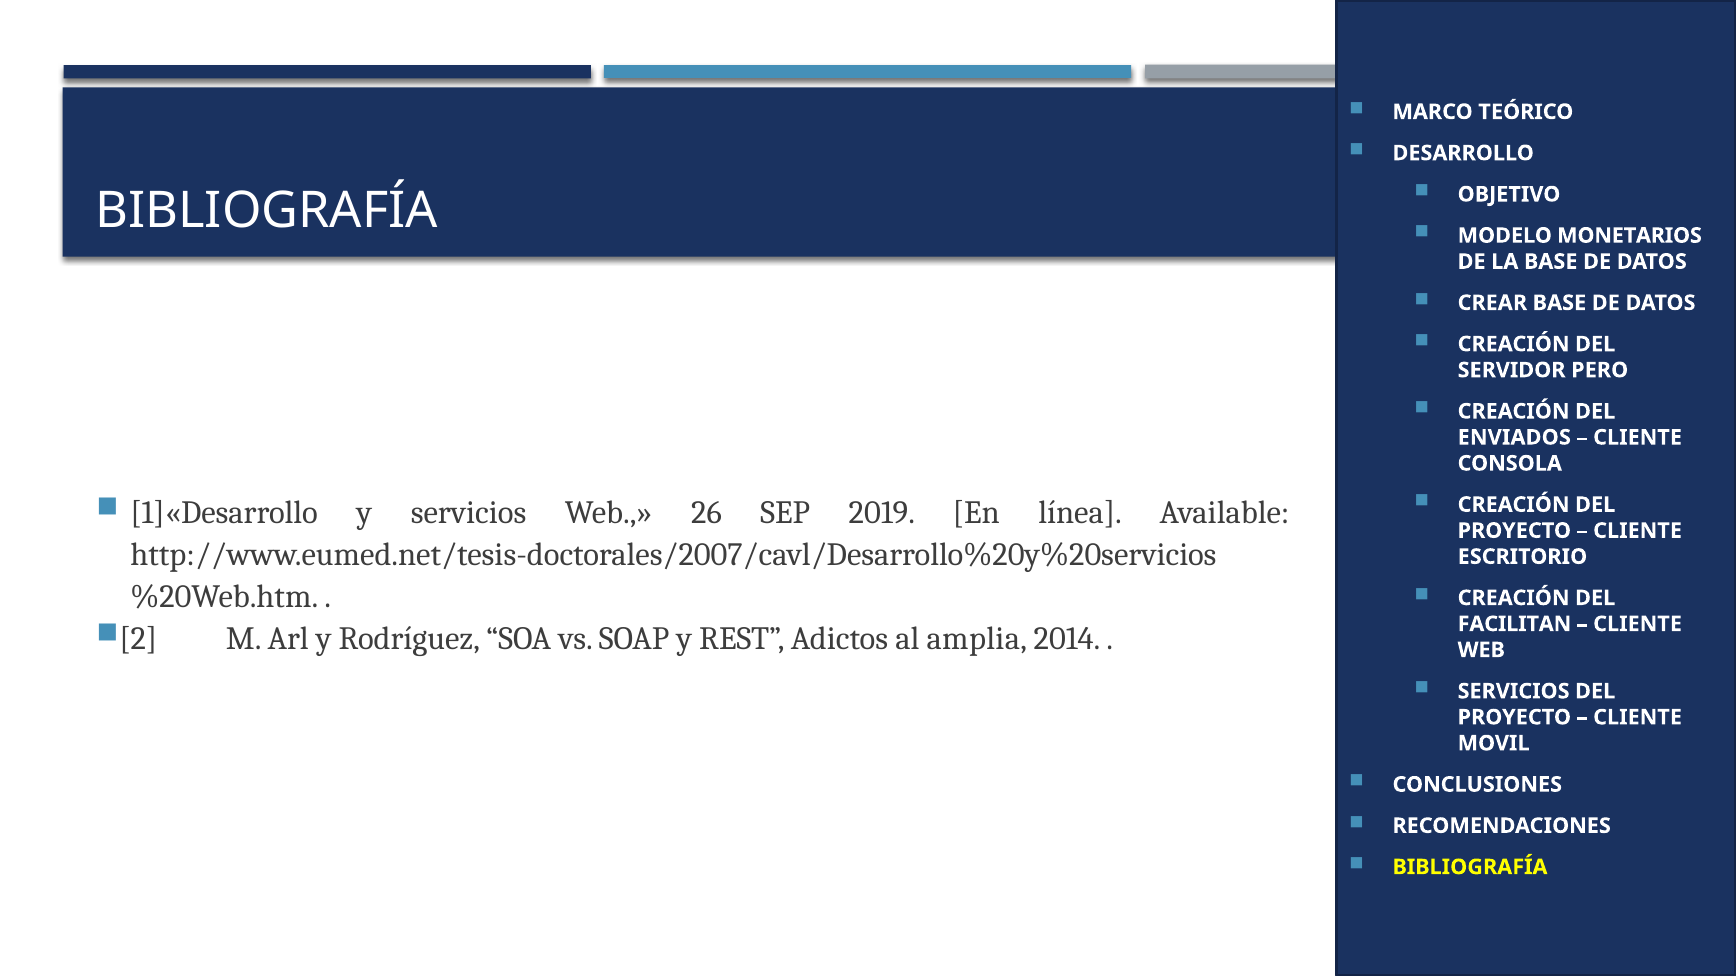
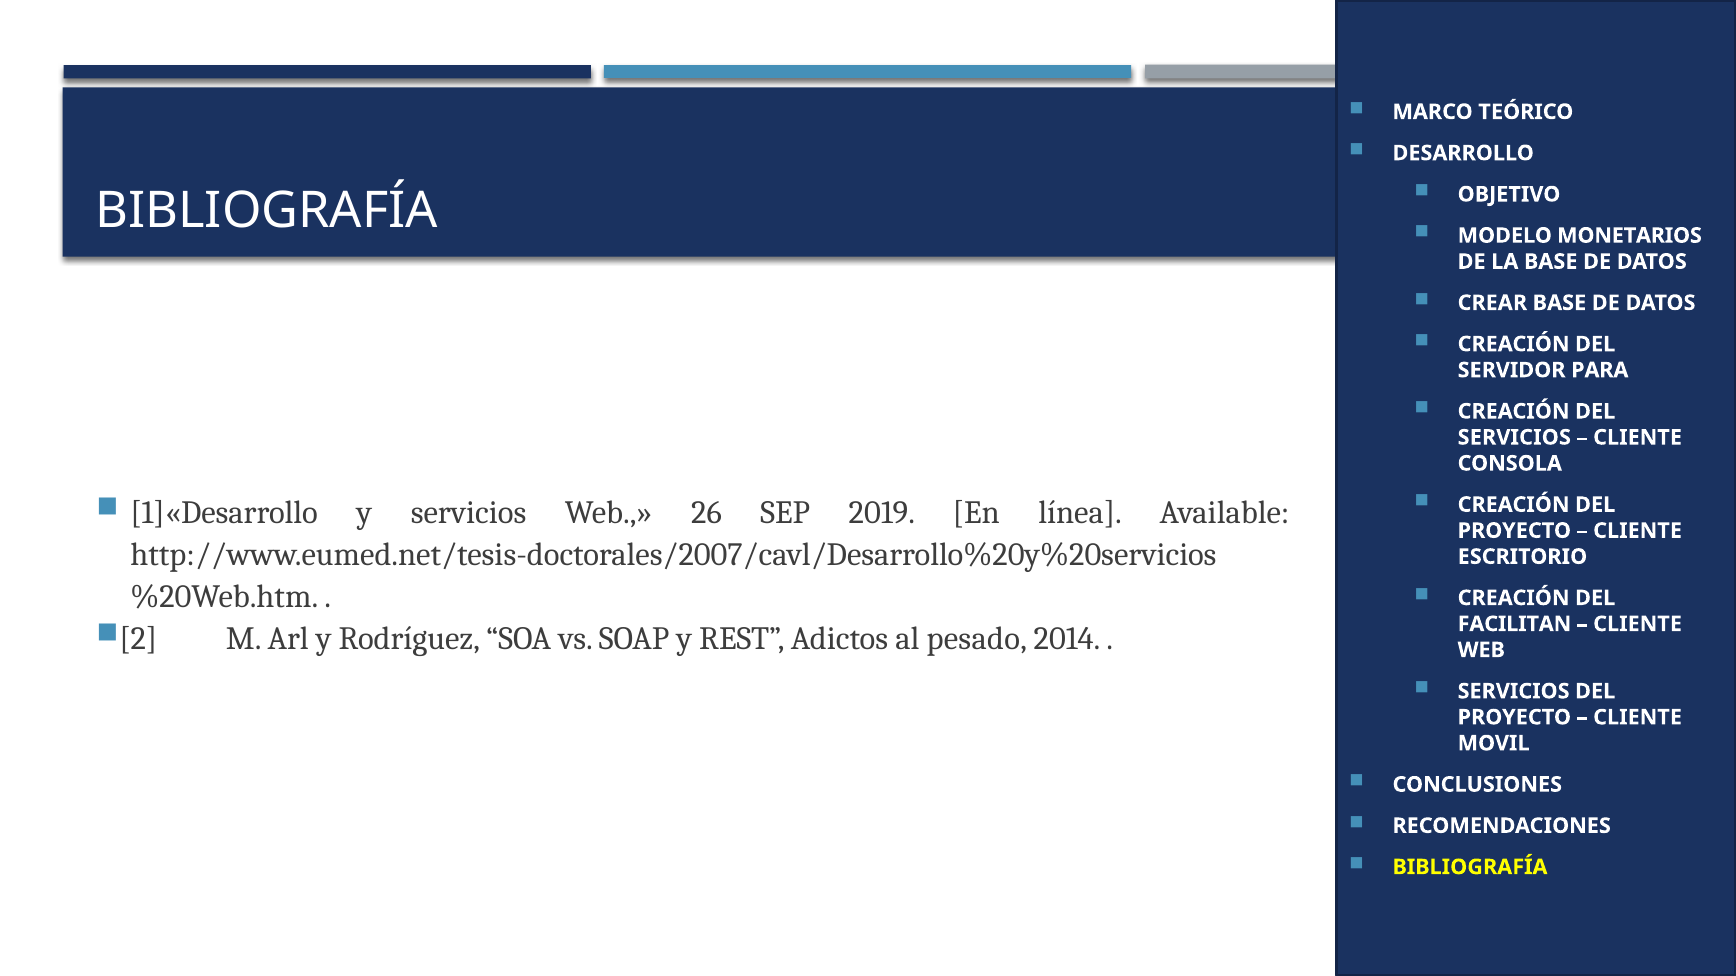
PERO: PERO -> PARA (1600, 370)
ENVIADOS: ENVIADOS -> SERVICIOS (1514, 438)
amplia: amplia -> pesado (977, 639)
